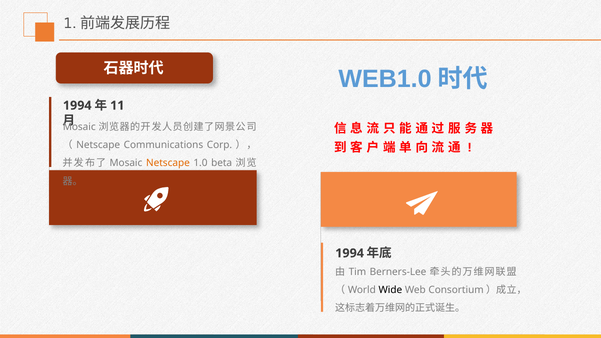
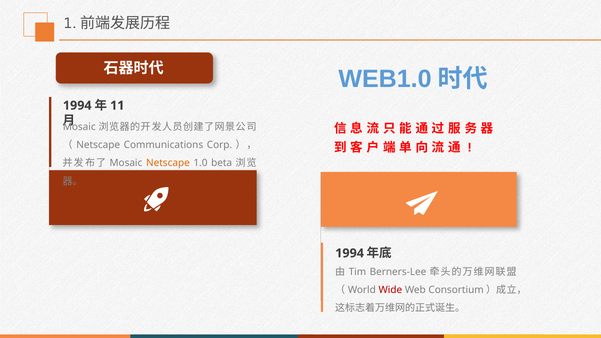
Wide colour: black -> red (390, 290)
